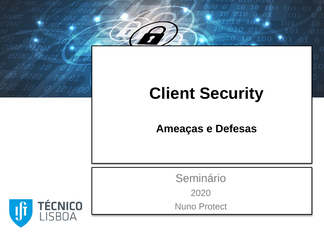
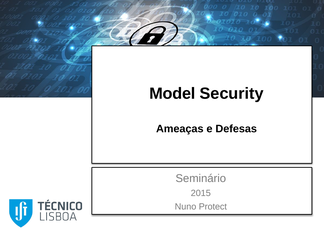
Client: Client -> Model (172, 93)
2020: 2020 -> 2015 (201, 193)
